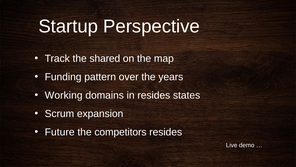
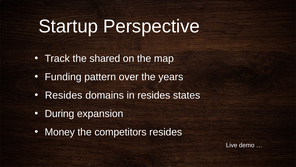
Working: Working -> Resides (64, 95)
Scrum: Scrum -> During (59, 113)
Future: Future -> Money (60, 132)
